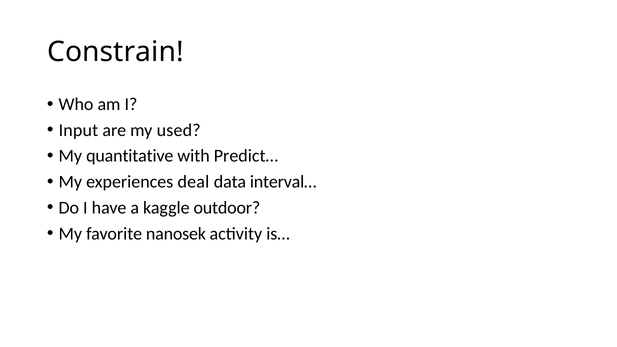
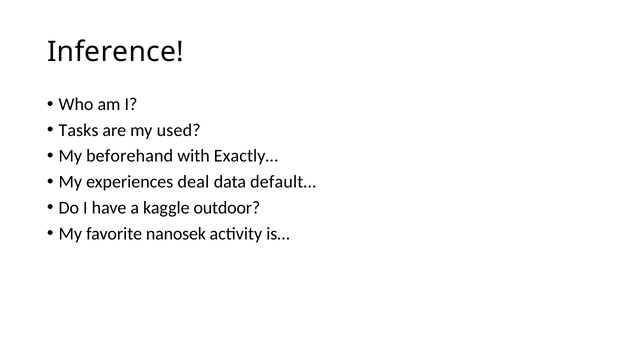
Constrain: Constrain -> Inference (115, 52)
Input: Input -> Tasks (79, 130)
quantitative: quantitative -> beforehand (130, 156)
Predict…: Predict… -> Exactly… (246, 156)
interval…: interval… -> default… (283, 182)
